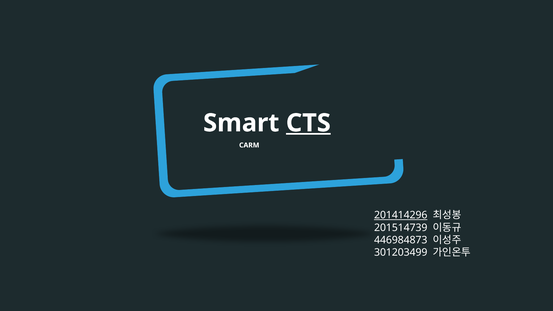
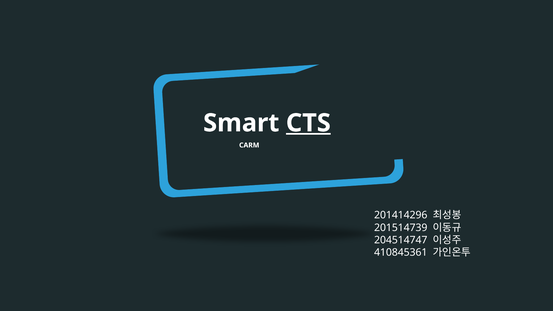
201414296 underline: present -> none (401, 215)
446984873: 446984873 -> 204514747 (401, 240)
301203499: 301203499 -> 410845361 (401, 253)
